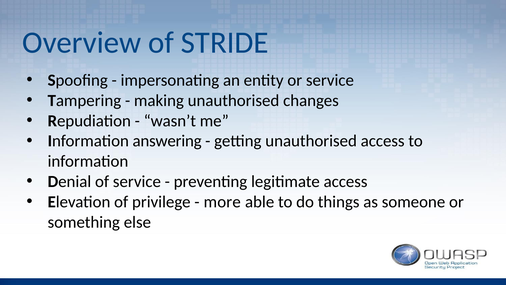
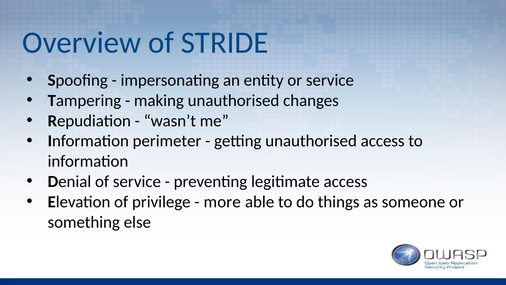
answering: answering -> perimeter (167, 141)
